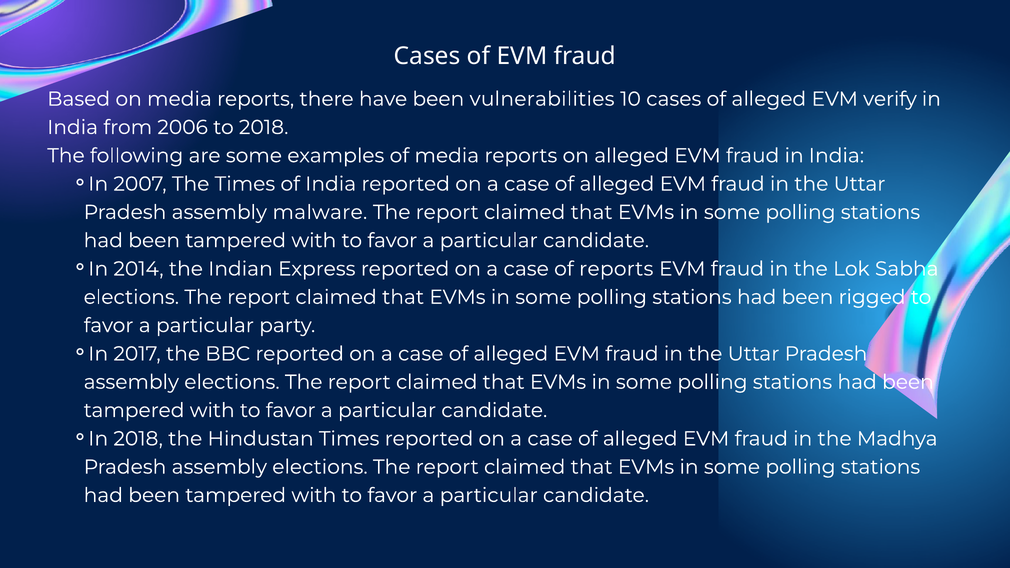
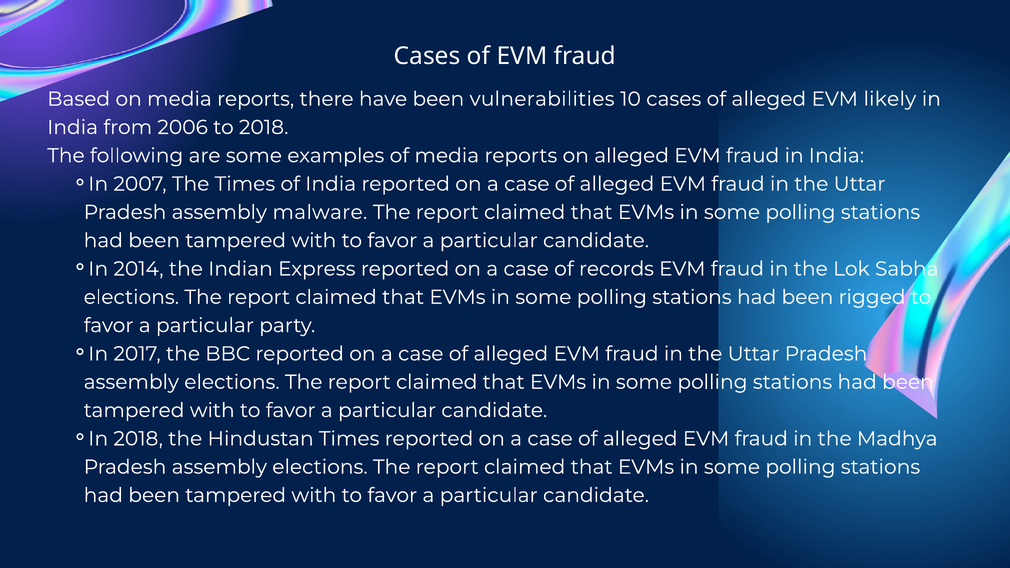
verify: verify -> likely (890, 99)
of reports: reports -> records (616, 269)
